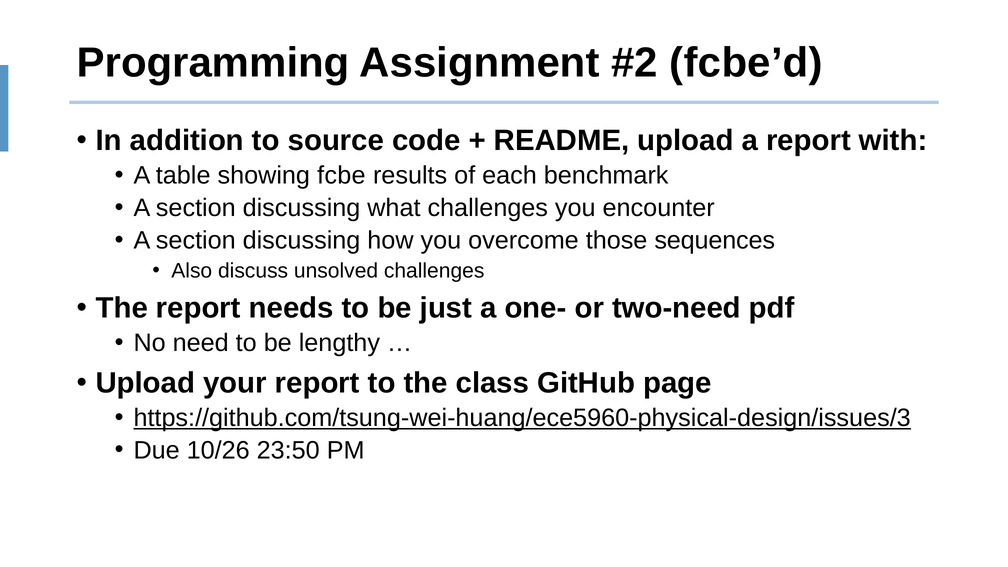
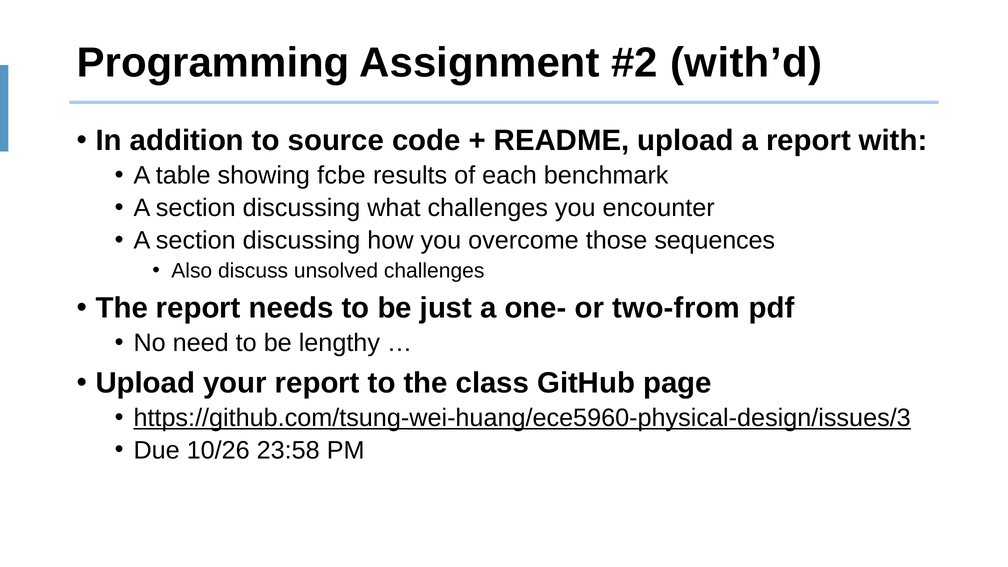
fcbe’d: fcbe’d -> with’d (746, 63)
two-need: two-need -> two-from (676, 308)
23:50: 23:50 -> 23:58 (288, 450)
